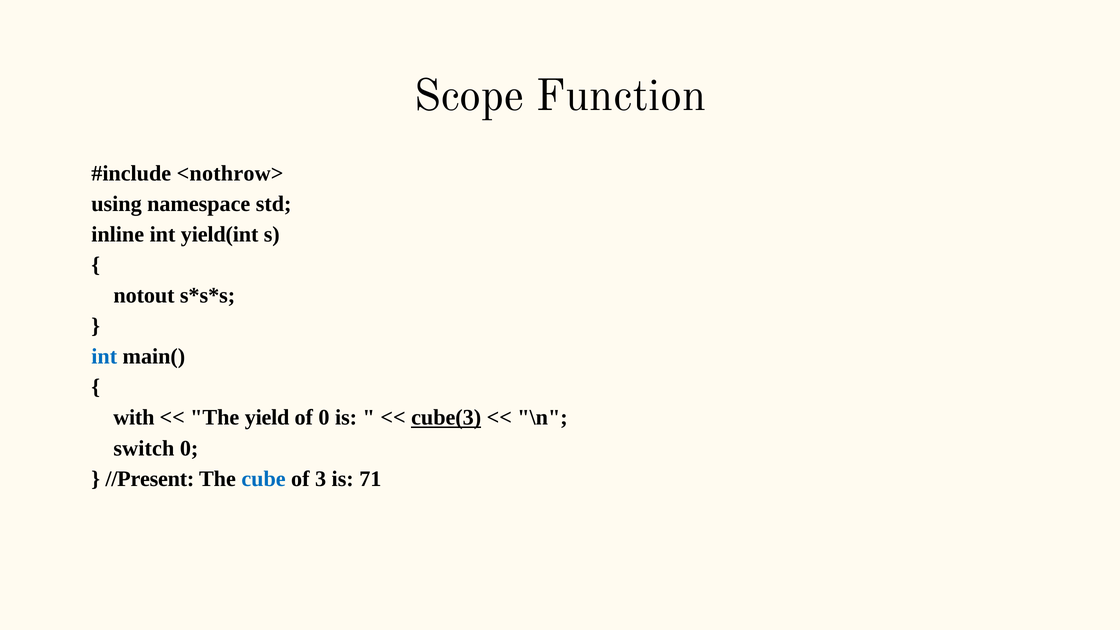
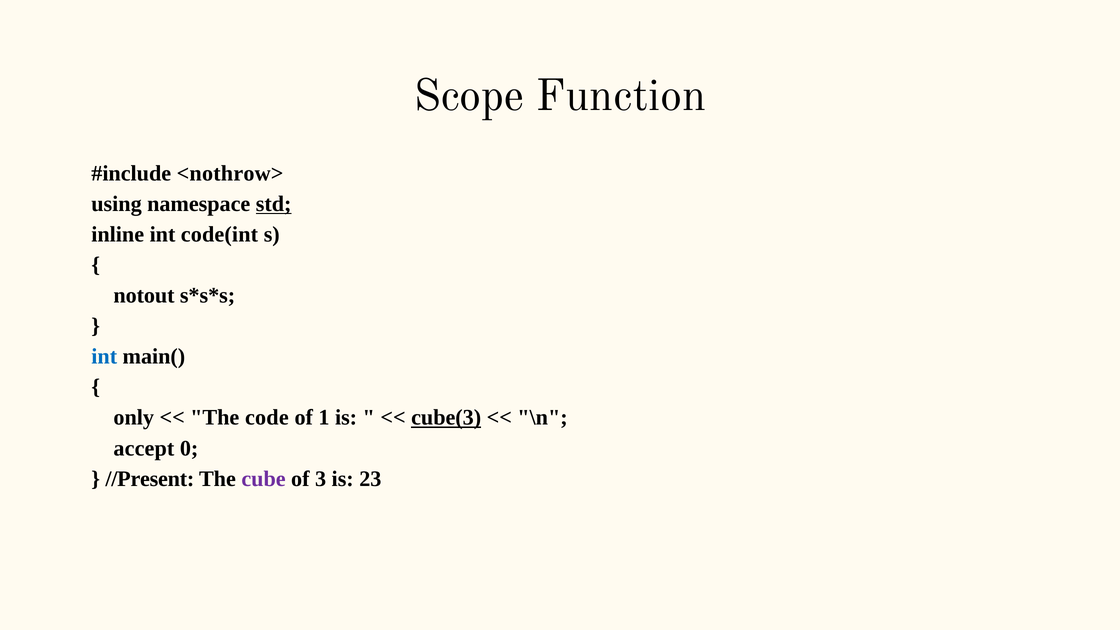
std underline: none -> present (274, 204)
yield(int: yield(int -> code(int (219, 235)
with: with -> only (134, 418)
yield: yield -> code (267, 418)
of 0: 0 -> 1 (324, 418)
switch: switch -> accept (144, 448)
cube colour: blue -> purple (264, 479)
71: 71 -> 23 (370, 479)
